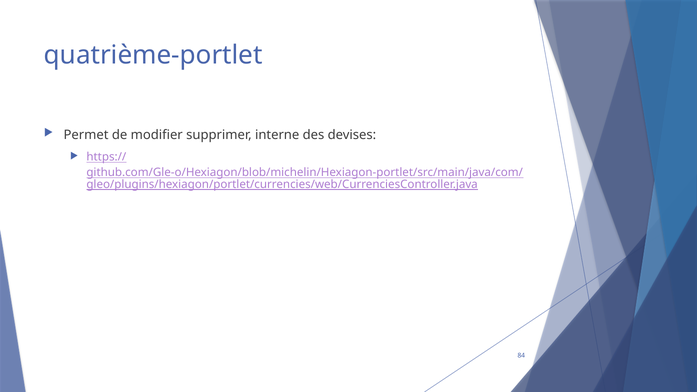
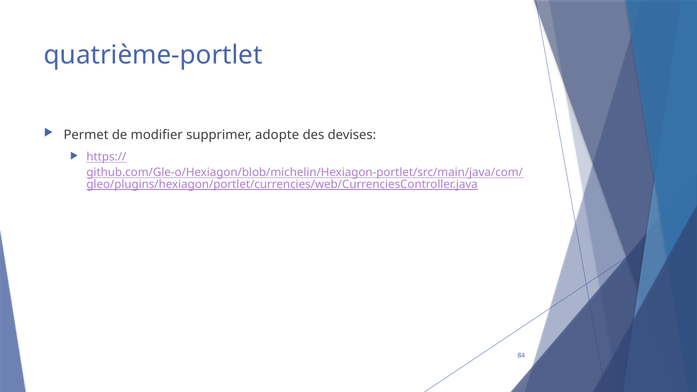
interne: interne -> adopte (277, 135)
